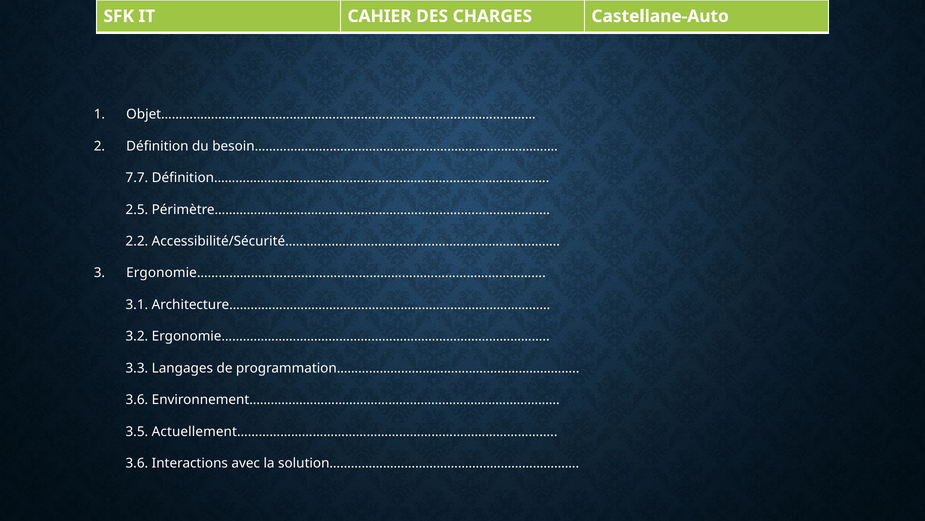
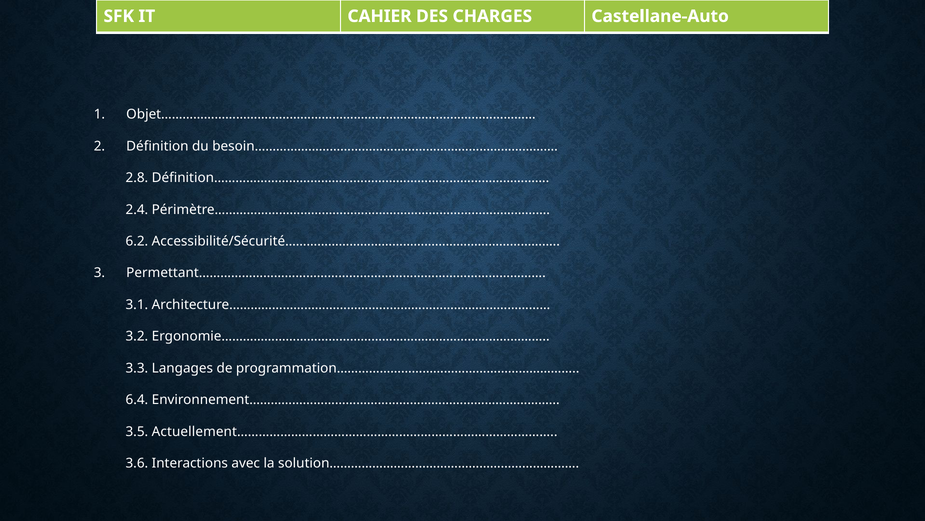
7.7: 7.7 -> 2.8 (137, 178)
2.5: 2.5 -> 2.4 (137, 209)
2.2: 2.2 -> 6.2 (137, 241)
Ergonomie……………………………………………………………………………………: Ergonomie…………………………………………………………………………………… -> Permettant…………………………………………………………………………………… (336, 273)
3.6: 3.6 -> 6.4 (137, 399)
